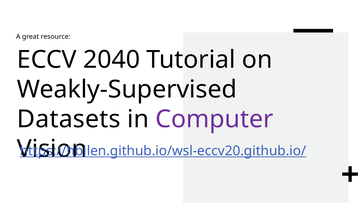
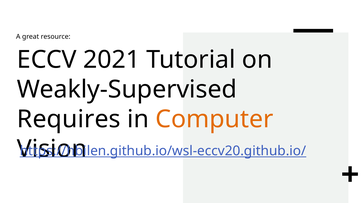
2040: 2040 -> 2021 (112, 60)
Datasets: Datasets -> Requires (69, 120)
Computer colour: purple -> orange (214, 120)
